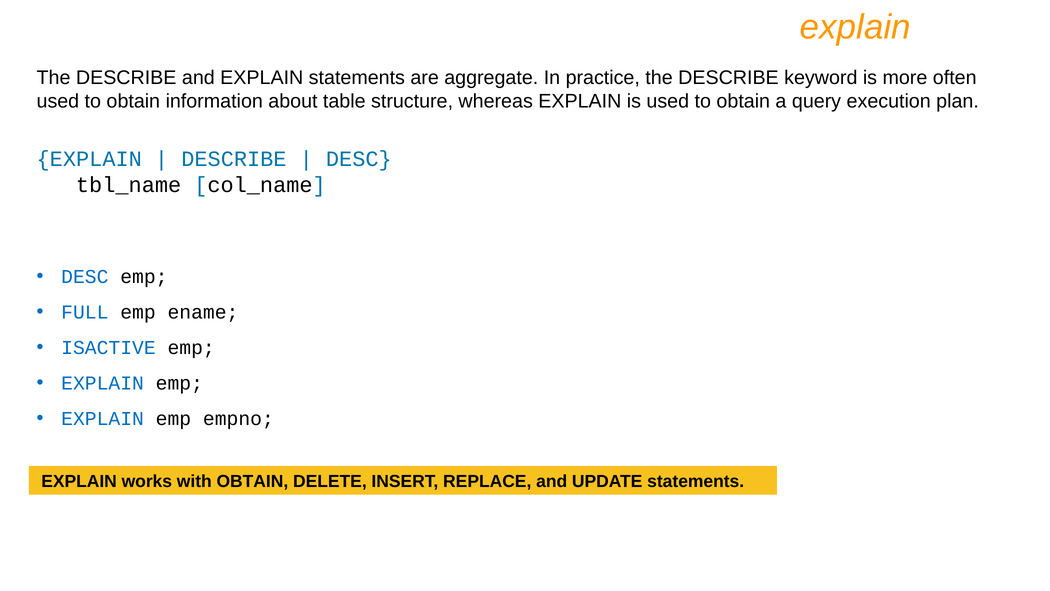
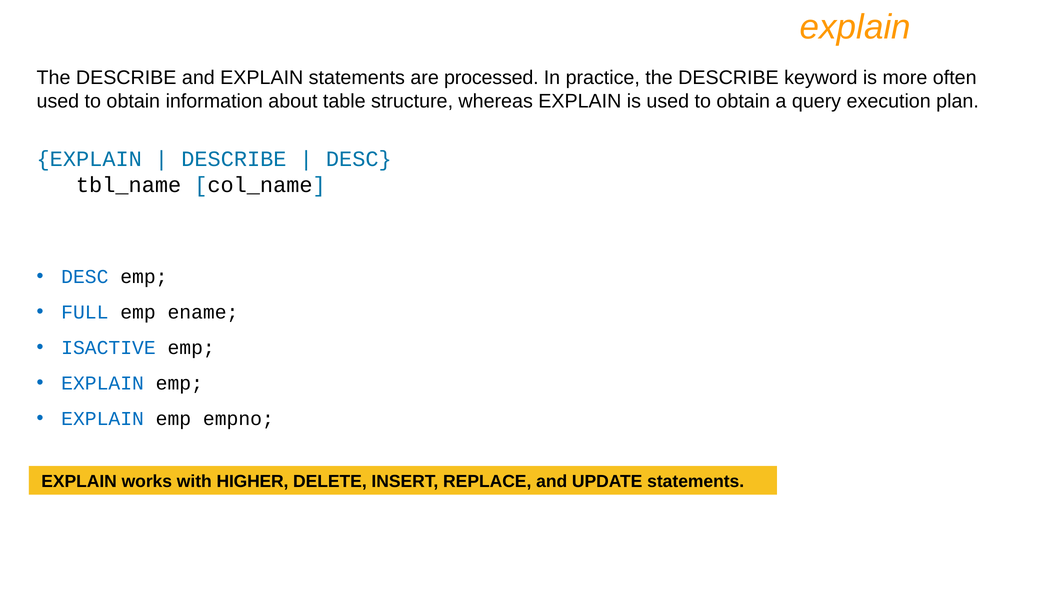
aggregate: aggregate -> processed (491, 78)
with OBTAIN: OBTAIN -> HIGHER (252, 481)
